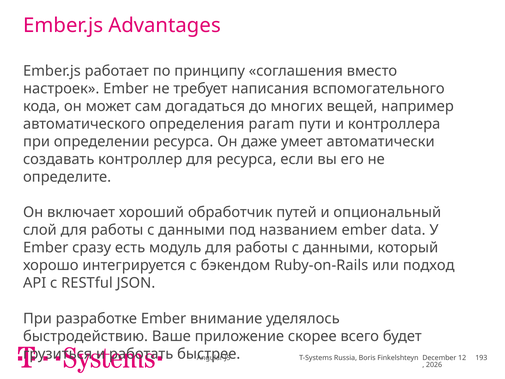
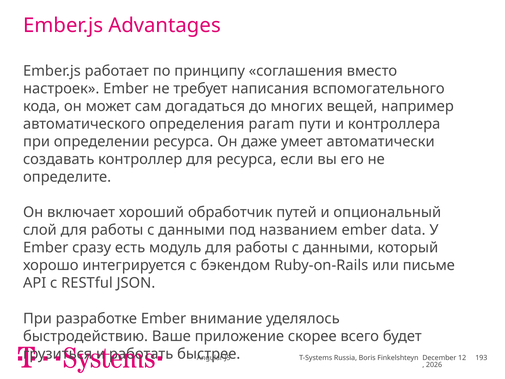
подход: подход -> письме (429, 265)
